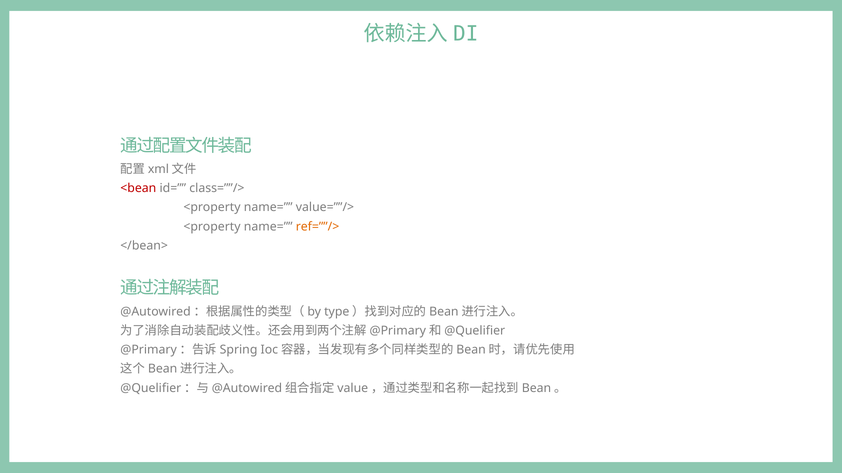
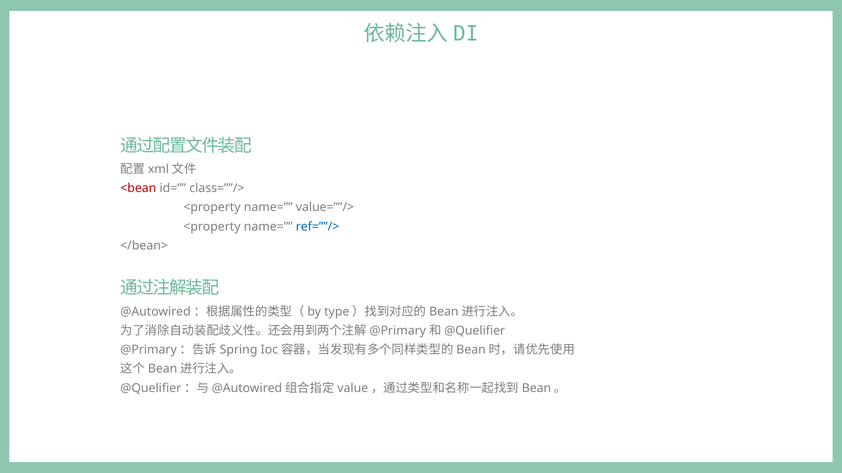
ref=””/> colour: orange -> blue (318, 227)
